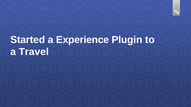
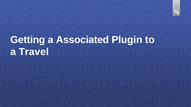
Started: Started -> Getting (28, 40)
Experience: Experience -> Associated (83, 40)
